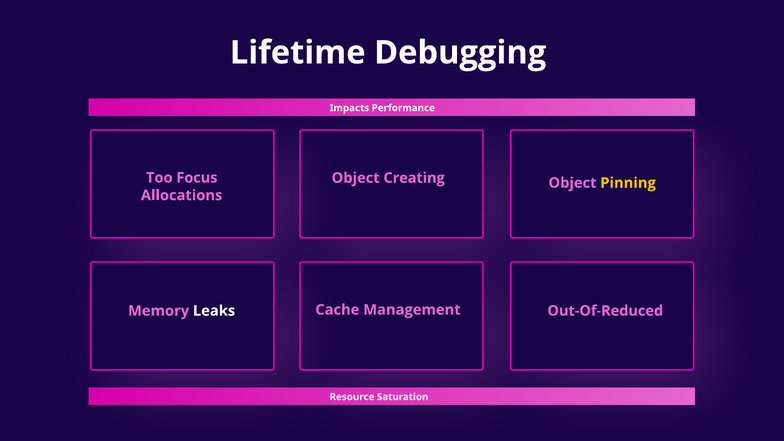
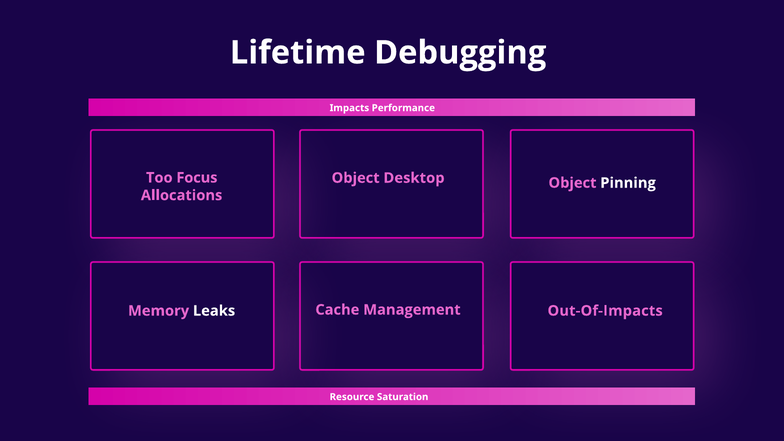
Creating: Creating -> Desktop (414, 178)
Pinning colour: yellow -> white (628, 183)
Out-Of-Reduced: Out-Of-Reduced -> Out-Of-Impacts (605, 311)
